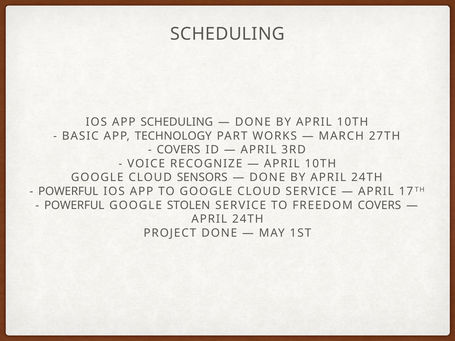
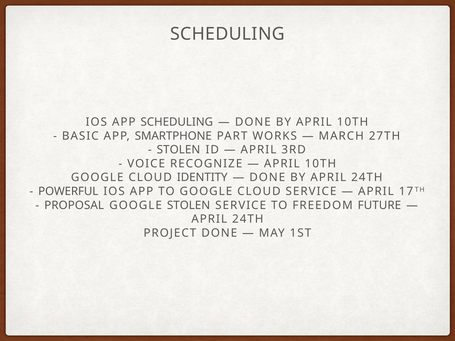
TECHNOLOGY: TECHNOLOGY -> SMARTPHONE (173, 136)
COVERS: COVERS -> STOLEN (178, 150)
SENSORS: SENSORS -> IDENTITY (202, 178)
POWERFUL: POWERFUL -> PROPOSAL (74, 205)
FREEDOM COVERS: COVERS -> FUTURE (379, 205)
